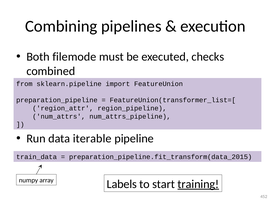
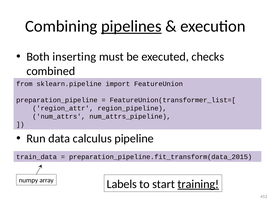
pipelines underline: none -> present (131, 26)
filemode: filemode -> inserting (74, 57)
iterable: iterable -> calculus (92, 139)
